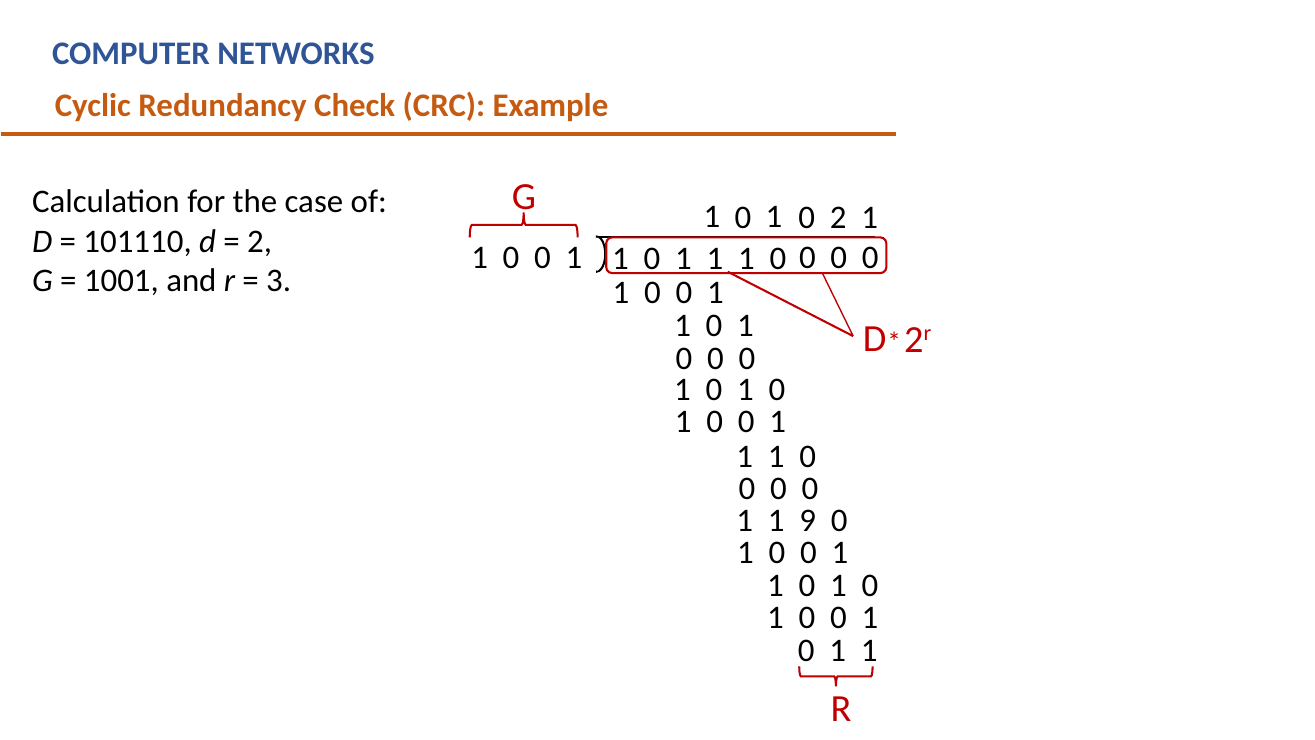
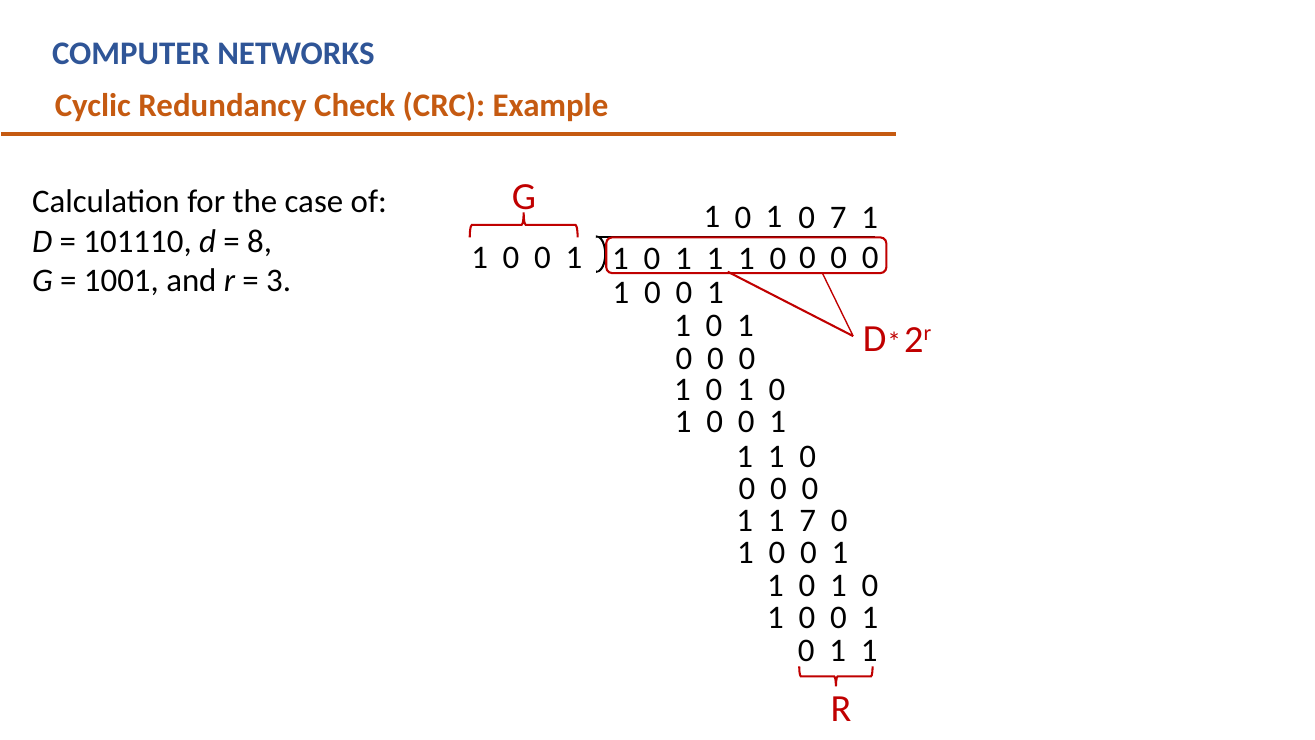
0 2: 2 -> 7 (838, 218)
2: 2 -> 8 (260, 241)
1 9: 9 -> 7 (808, 520)
